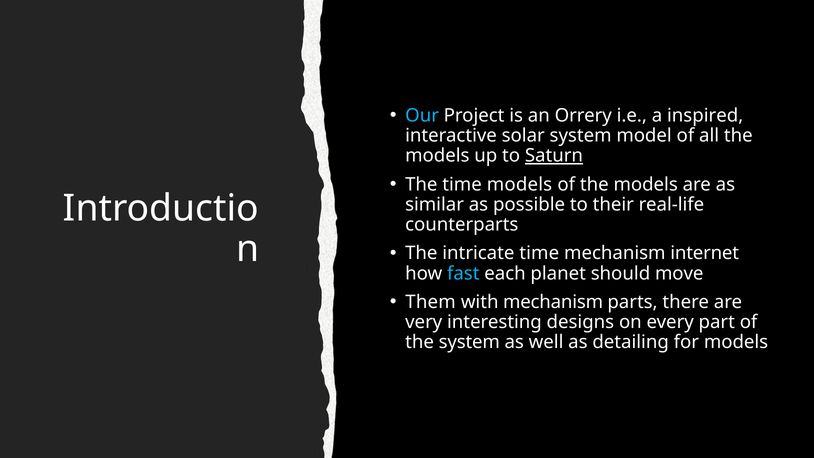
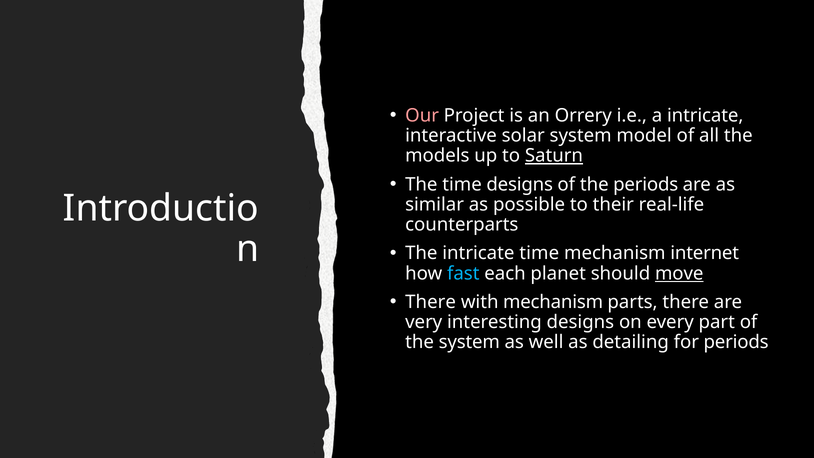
Our colour: light blue -> pink (422, 115)
a inspired: inspired -> intricate (705, 115)
time models: models -> designs (520, 184)
of the models: models -> periods (646, 184)
move underline: none -> present (679, 273)
Them: Them -> There (431, 302)
for models: models -> periods (736, 342)
